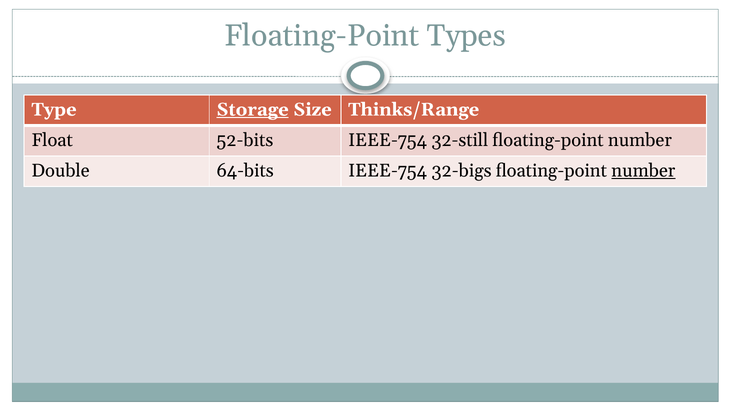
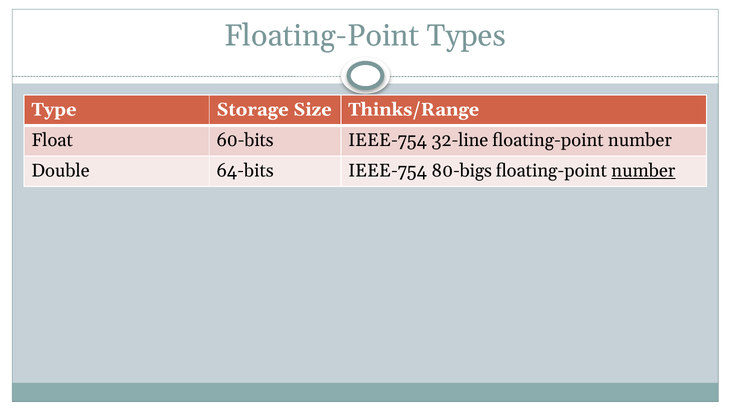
Storage underline: present -> none (253, 110)
52-bits: 52-bits -> 60-bits (245, 140)
32-still: 32-still -> 32-line (460, 140)
32-bigs: 32-bigs -> 80-bigs (462, 171)
